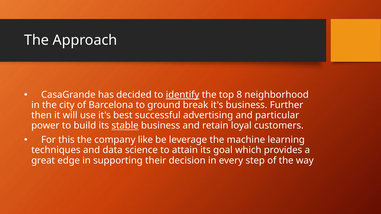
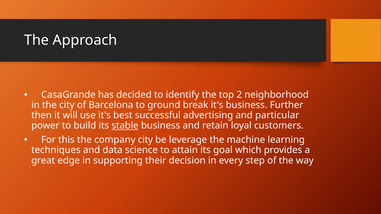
identify underline: present -> none (183, 95)
8: 8 -> 2 (239, 95)
company like: like -> city (145, 140)
